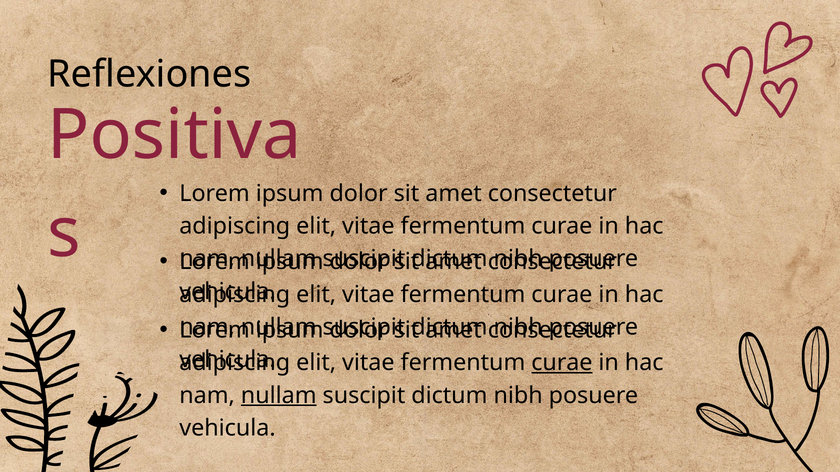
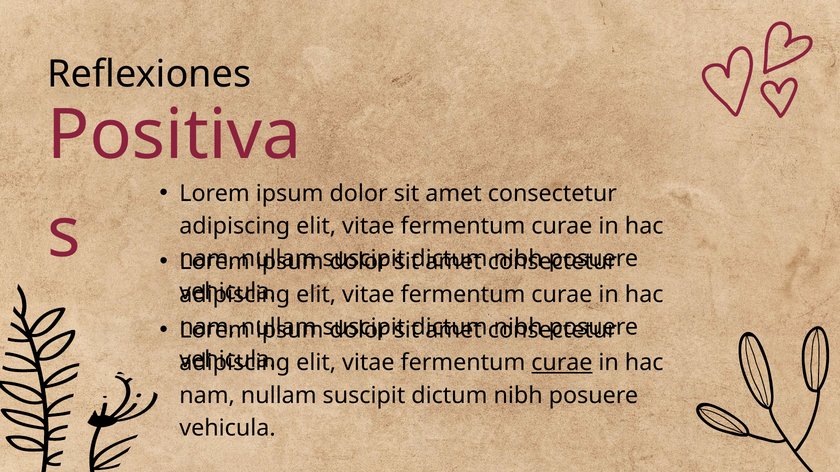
nullam underline: present -> none (279, 396)
